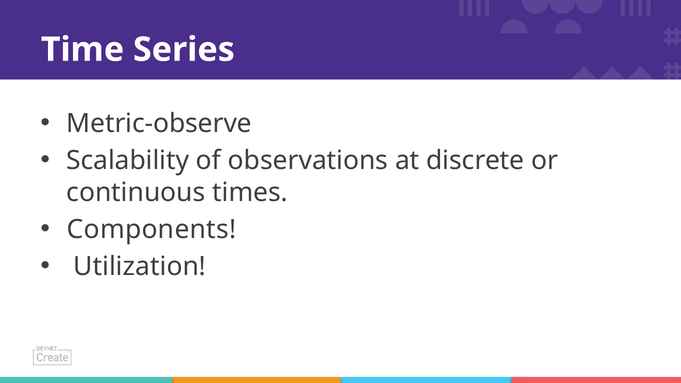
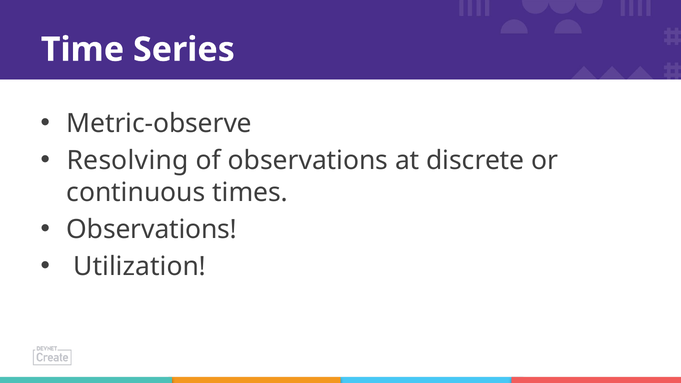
Scalability: Scalability -> Resolving (128, 161)
Components: Components -> Observations (152, 229)
